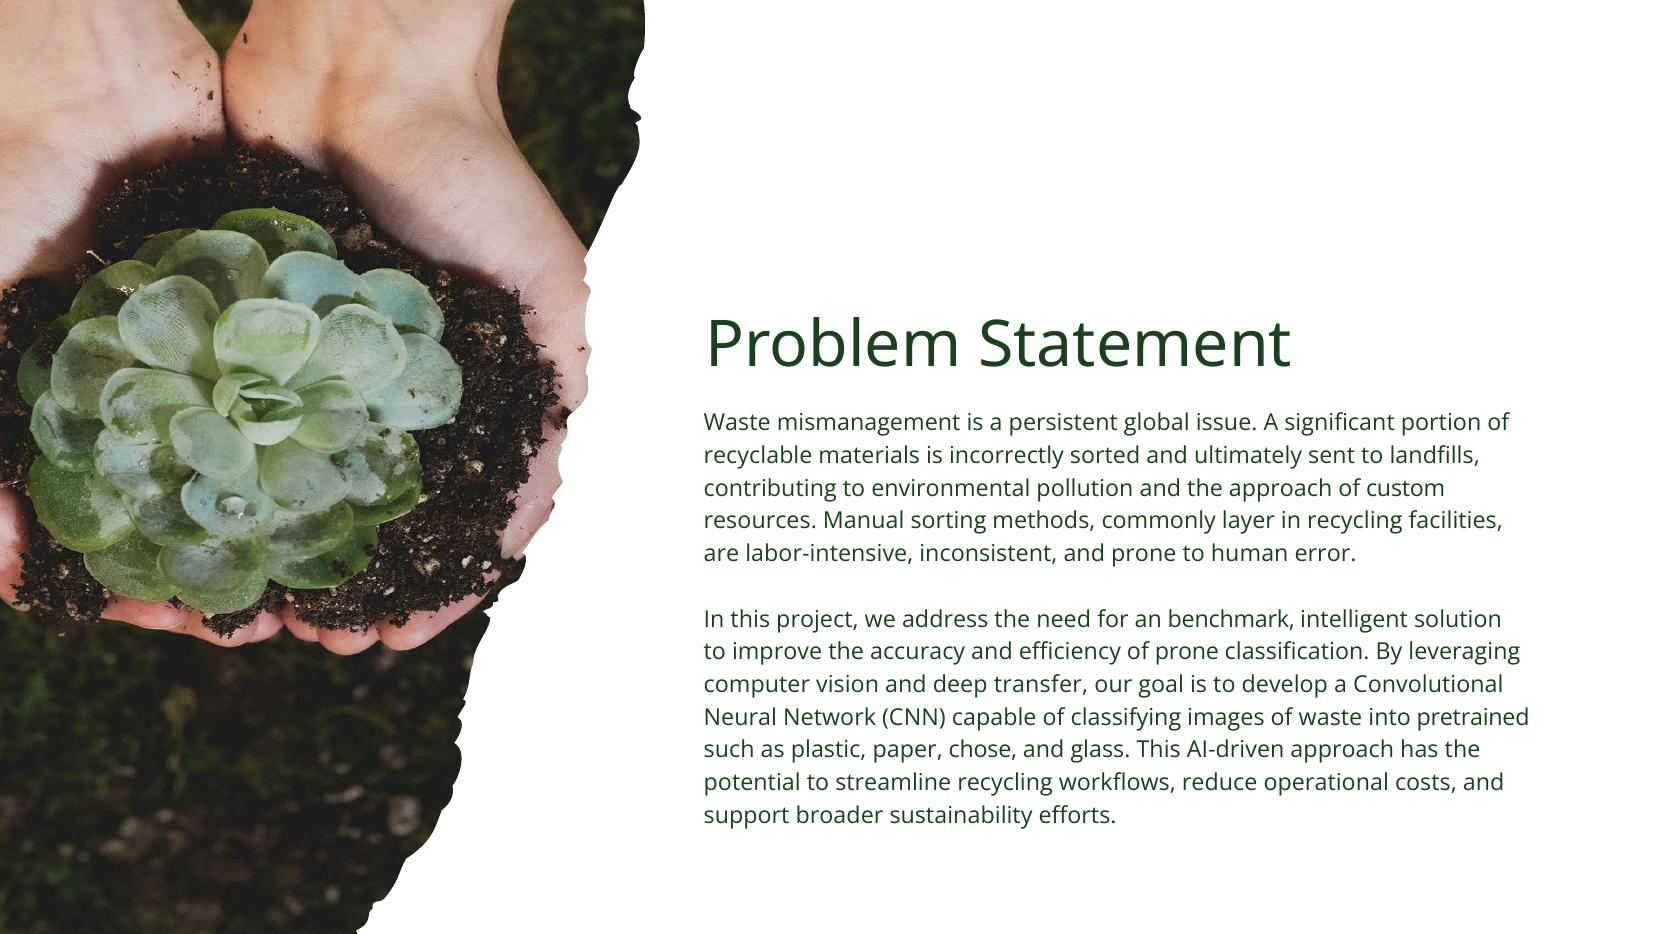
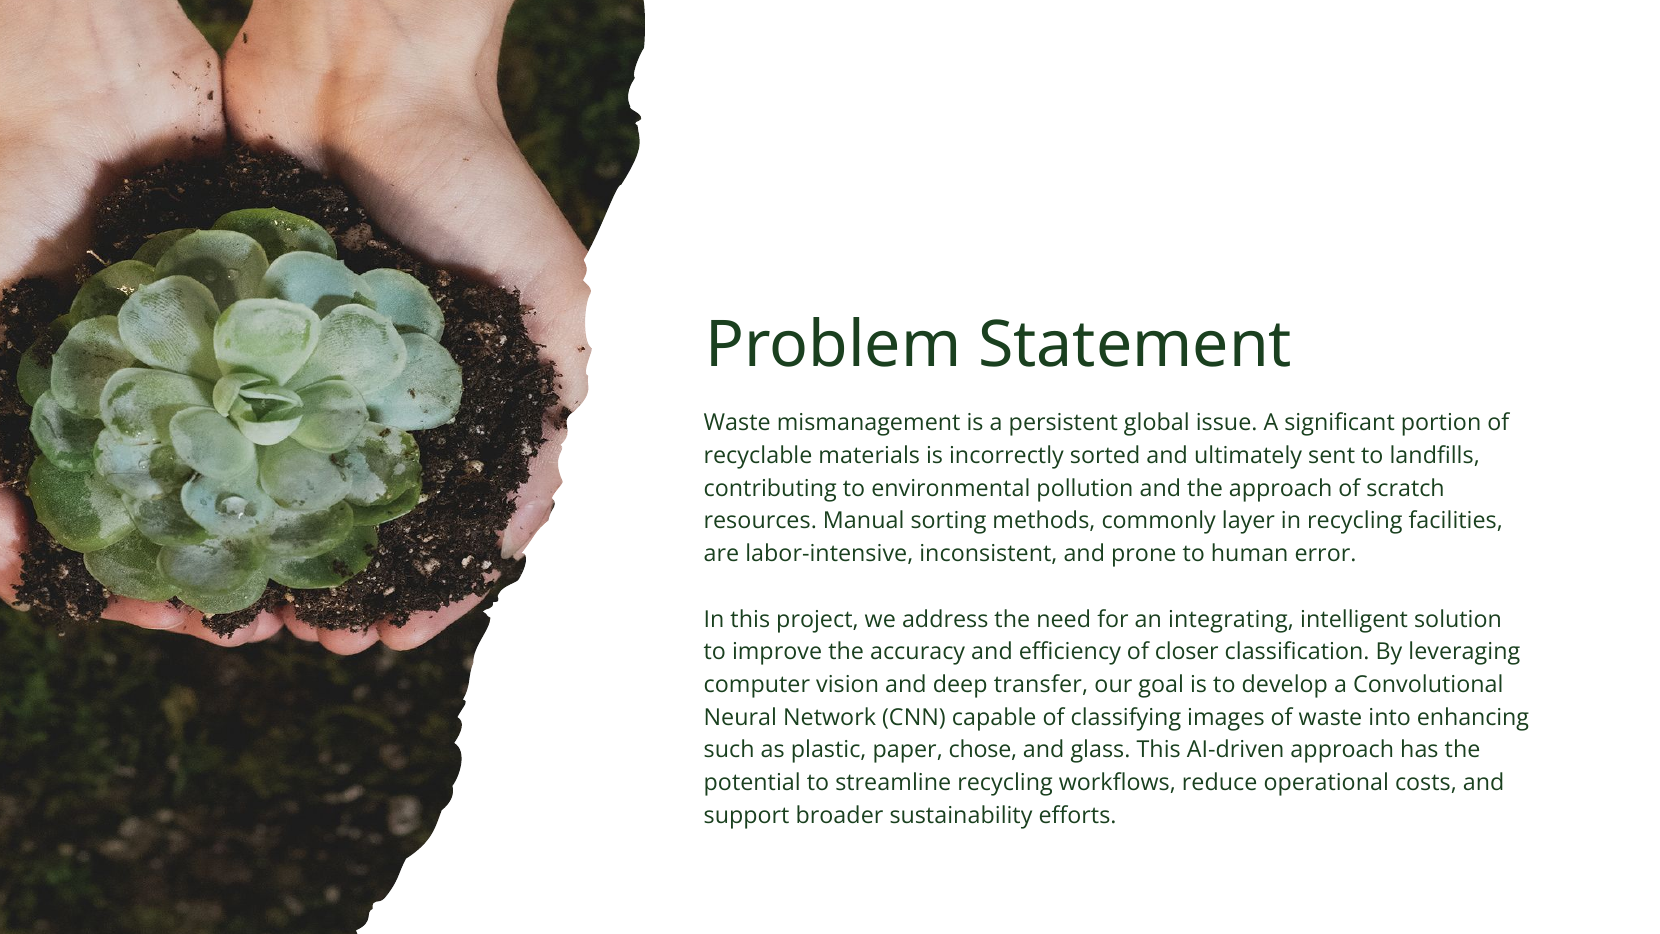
custom: custom -> scratch (1406, 488)
benchmark: benchmark -> integrating (1231, 619)
of prone: prone -> closer (1187, 652)
pretrained: pretrained -> enhancing (1473, 717)
